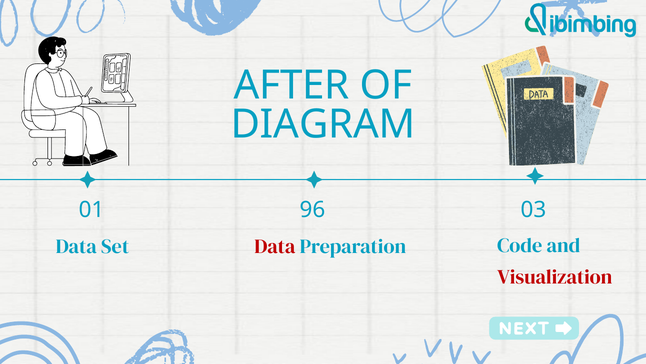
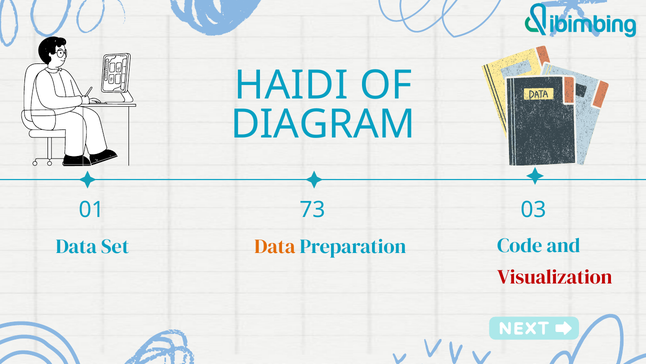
AFTER: AFTER -> HAIDI (291, 85)
96: 96 -> 73 (312, 210)
Data colour: red -> orange (275, 246)
